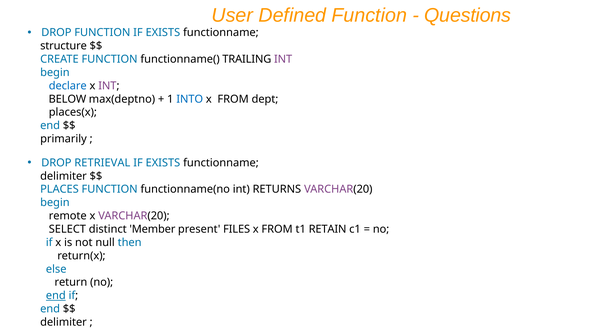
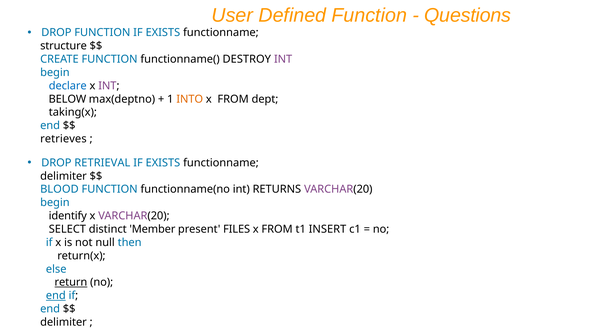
TRAILING: TRAILING -> DESTROY (247, 59)
INTO colour: blue -> orange (190, 99)
places(x: places(x -> taking(x (73, 112)
primarily: primarily -> retrieves (63, 139)
PLACES: PLACES -> BLOOD (59, 189)
remote: remote -> identify (68, 215)
RETAIN: RETAIN -> INSERT (327, 229)
return underline: none -> present (71, 282)
